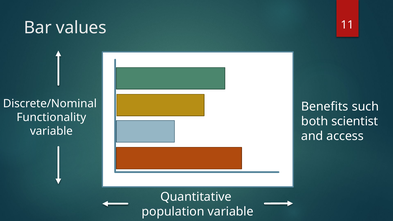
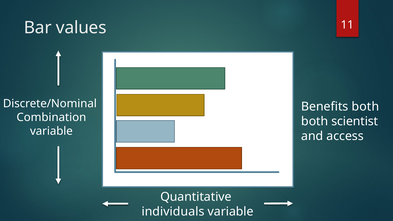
Benefits such: such -> both (365, 107)
Functionality: Functionality -> Combination (51, 117)
population: population -> individuals (173, 212)
